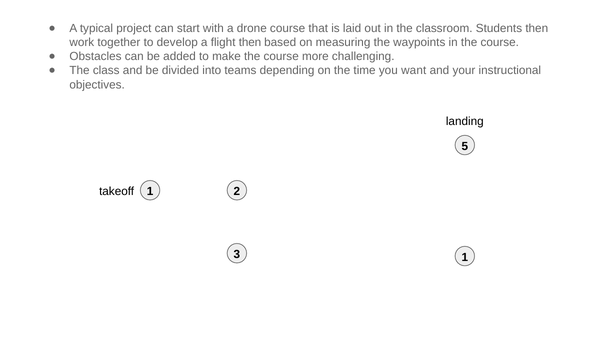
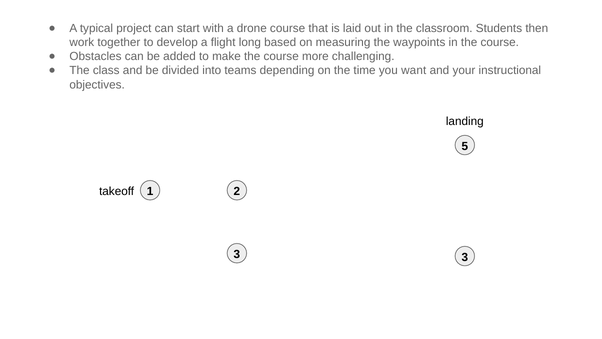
flight then: then -> long (250, 42)
3 1: 1 -> 3 (465, 257)
